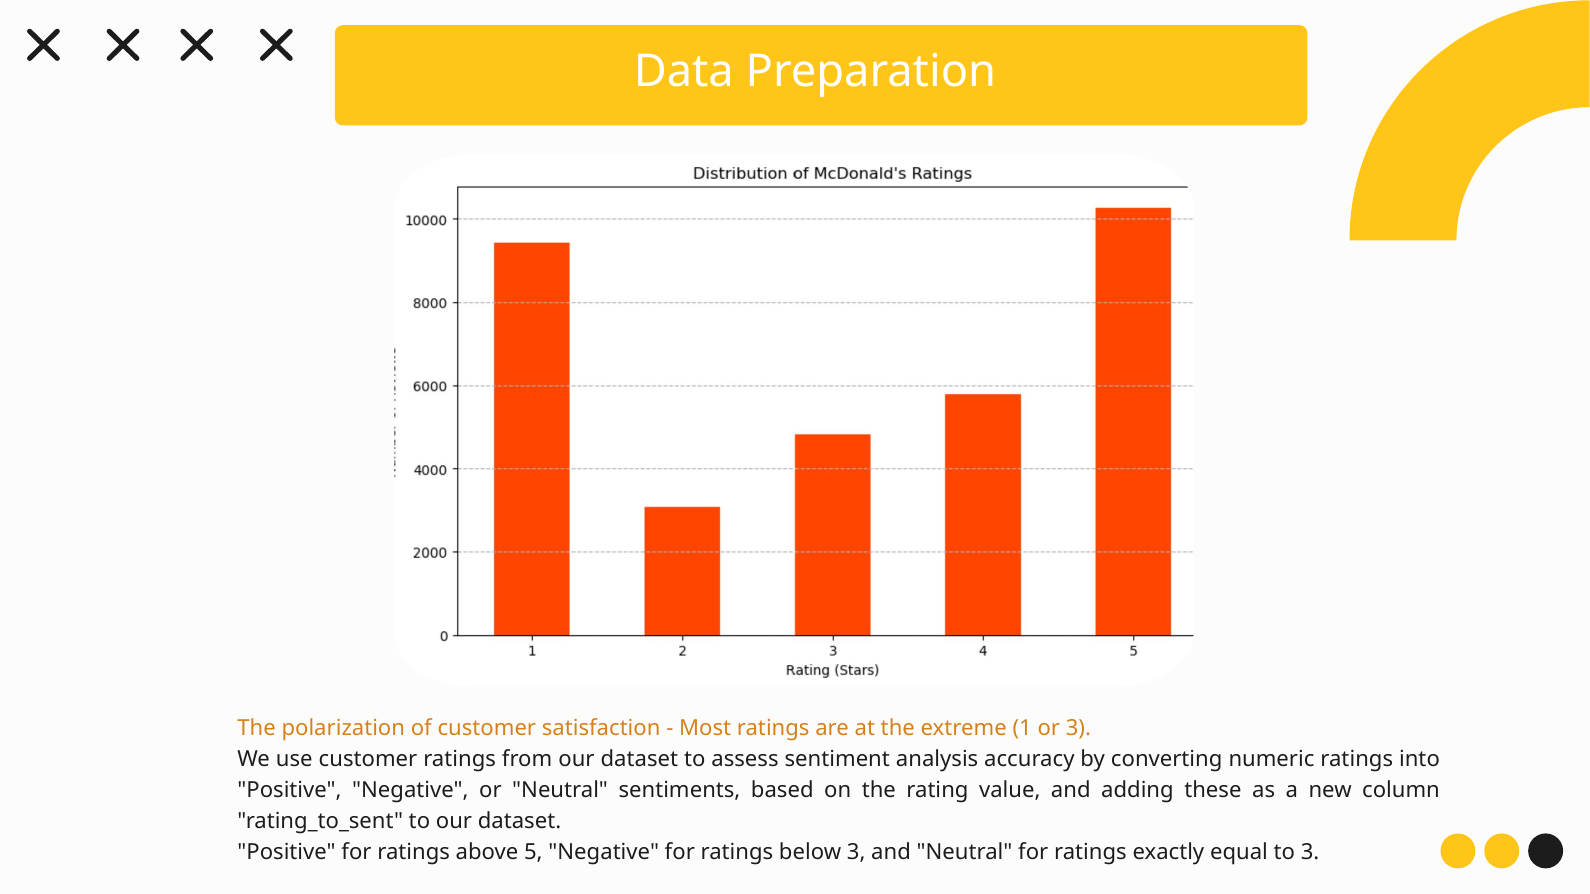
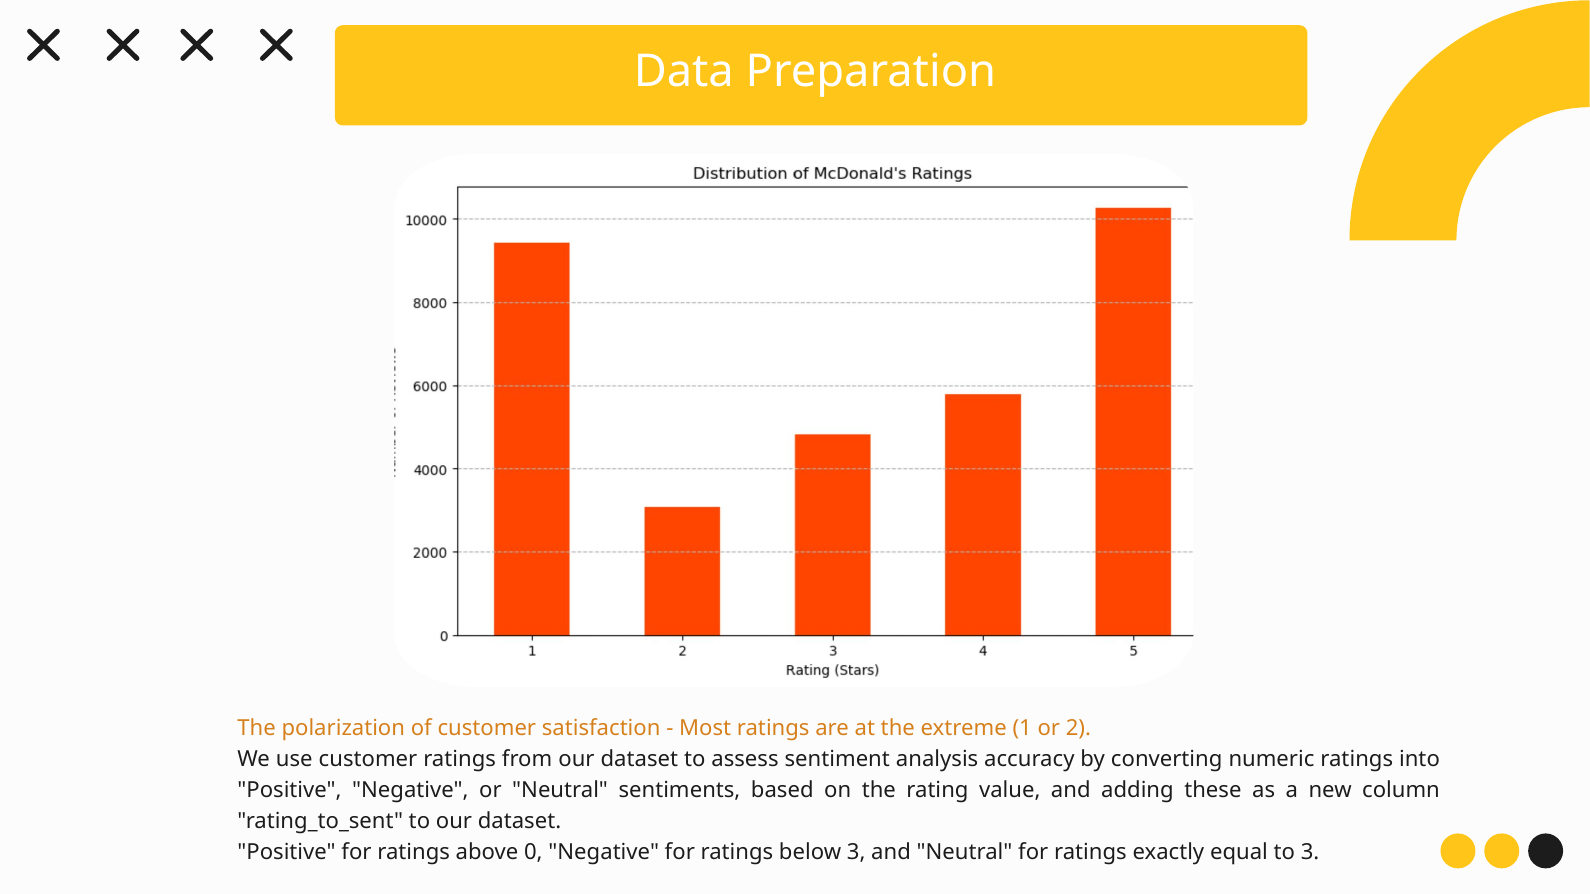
or 3: 3 -> 2 (1078, 729)
5: 5 -> 0 (533, 852)
